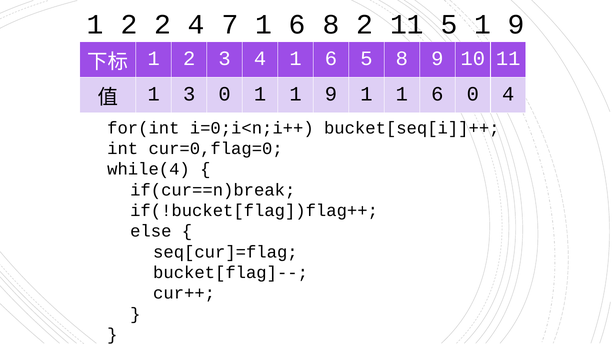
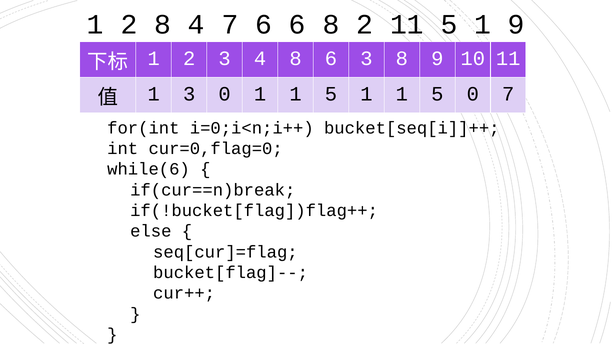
2 2: 2 -> 8 (163, 24)
7 1: 1 -> 6 (264, 24)
4 1: 1 -> 8 (296, 58)
6 5: 5 -> 3 (366, 58)
0 1 1 9: 9 -> 5 (331, 94)
6: 6 -> 5 (437, 94)
0 4: 4 -> 7 (508, 94)
while(4: while(4 -> while(6 (149, 169)
